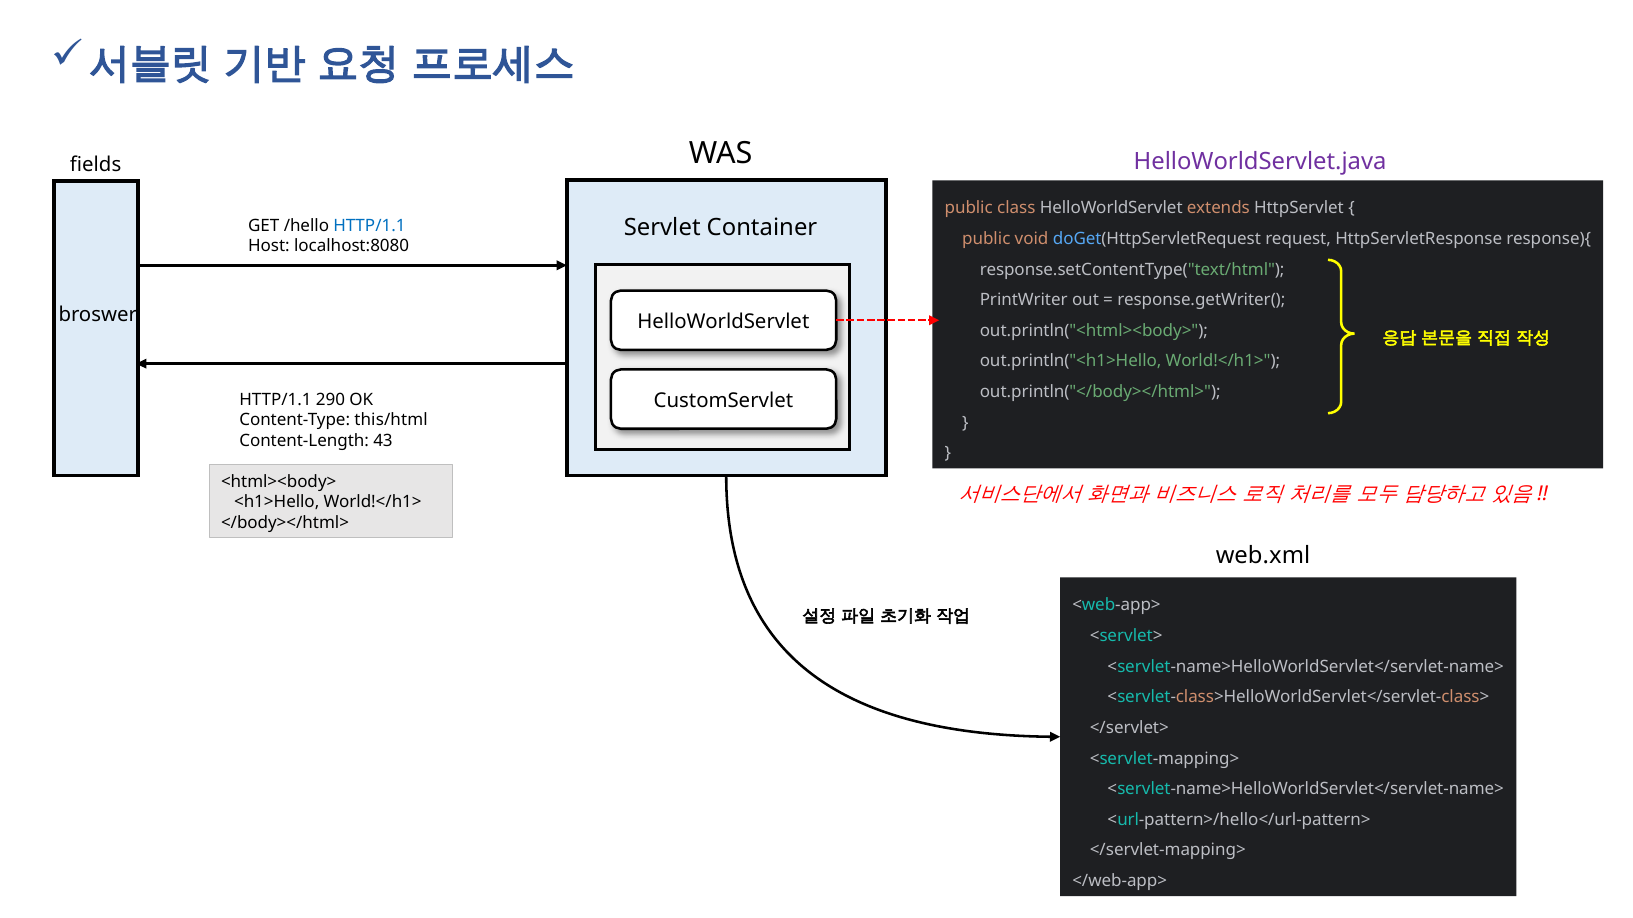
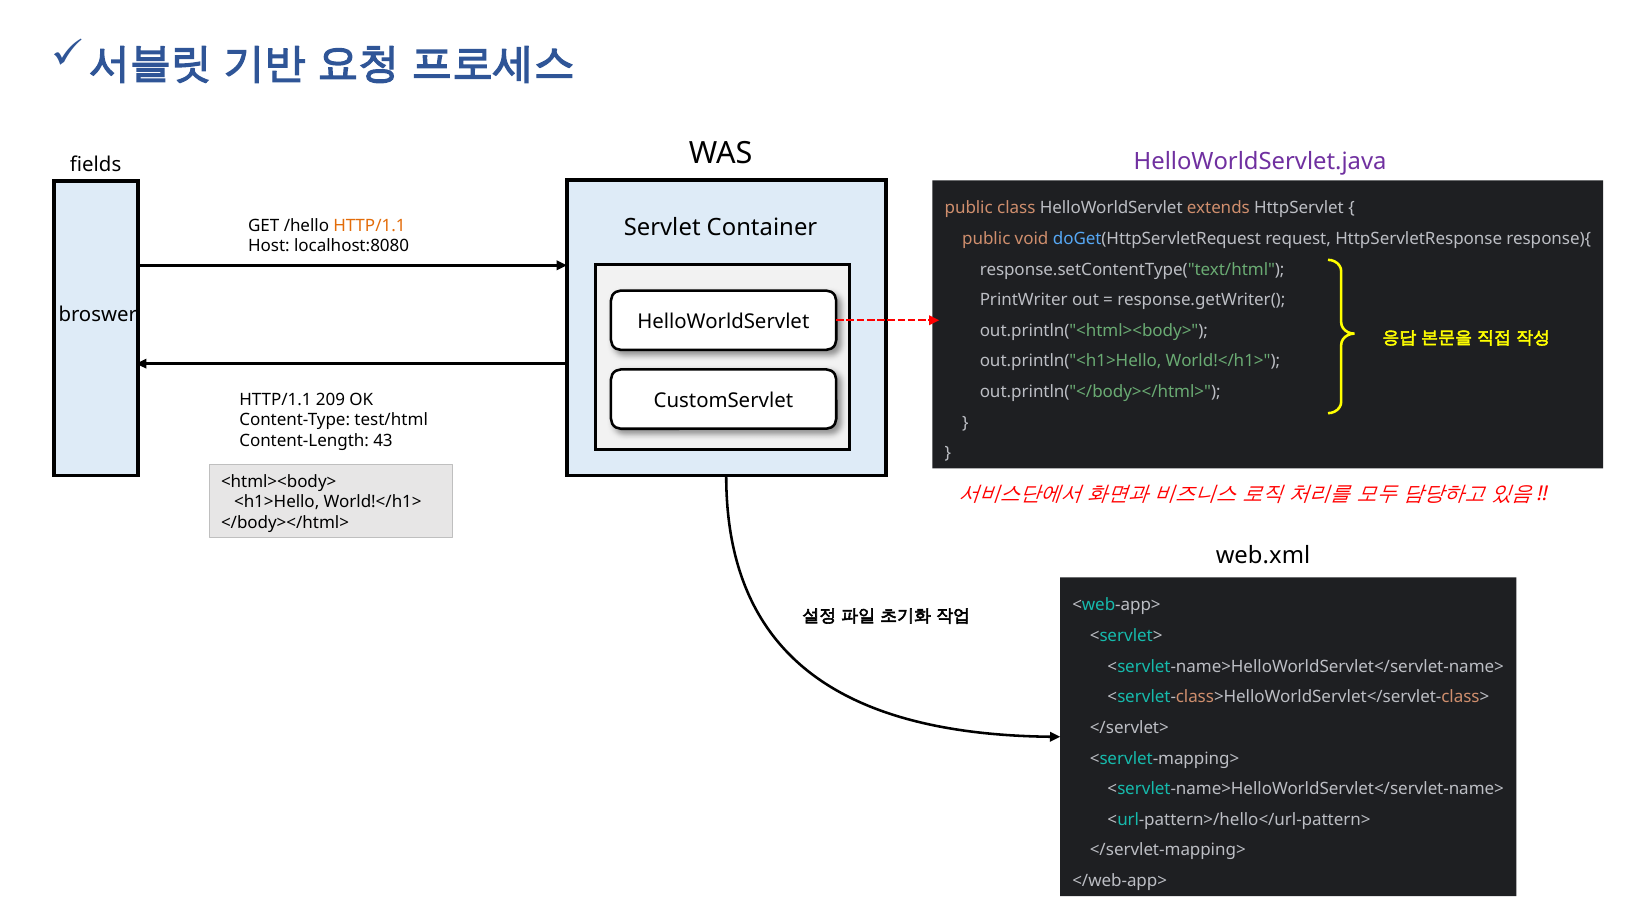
HTTP/1.1 colour: blue -> orange (370, 226)
290: 290 -> 209 (331, 400)
this/html: this/html -> test/html (391, 421)
